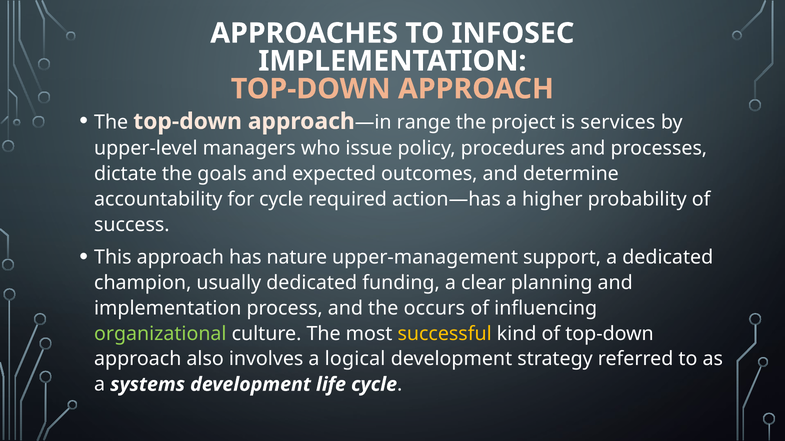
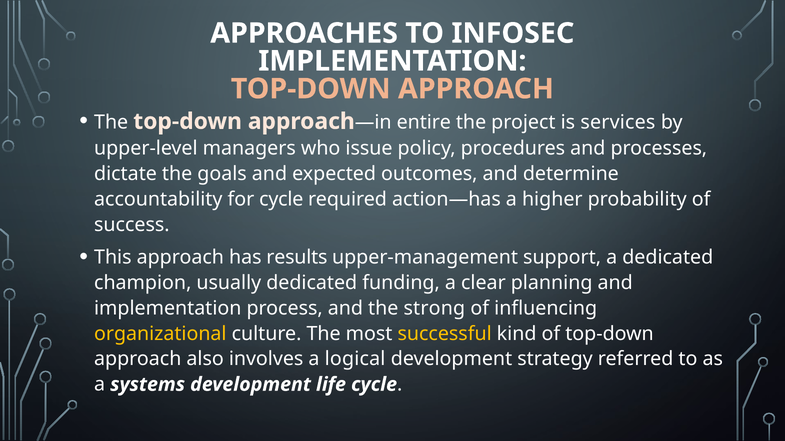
range: range -> entire (424, 123)
nature: nature -> results (297, 258)
occurs: occurs -> strong (434, 309)
organizational colour: light green -> yellow (160, 334)
